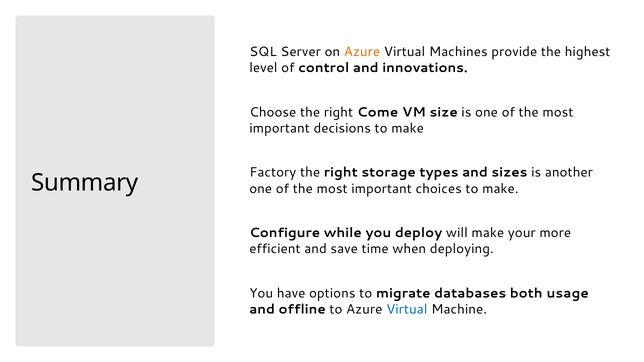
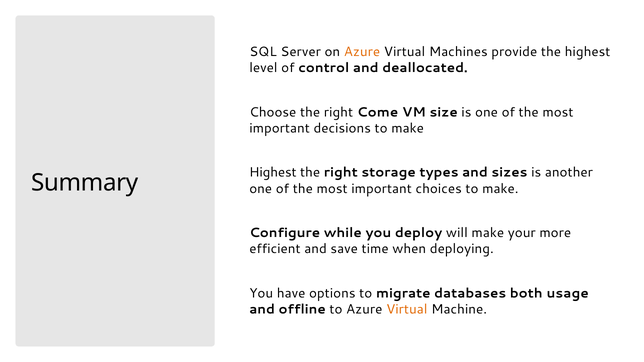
innovations: innovations -> deallocated (425, 68)
Factory: Factory -> Highest (273, 173)
Virtual colour: blue -> orange (407, 310)
